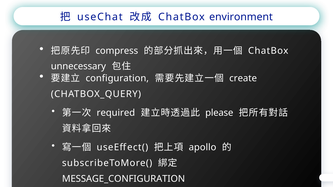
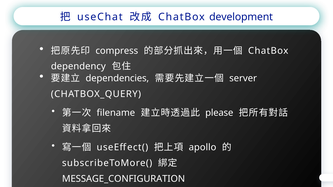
environment: environment -> development (241, 17)
unnecessary: unnecessary -> dependency (78, 67)
configuration: configuration -> dependencies (117, 78)
create: create -> server (243, 78)
required: required -> filename (116, 113)
